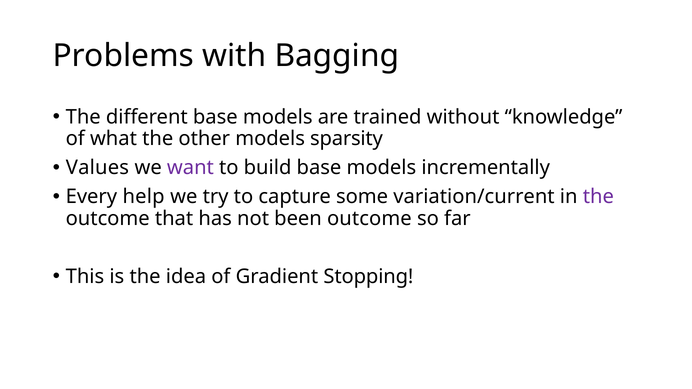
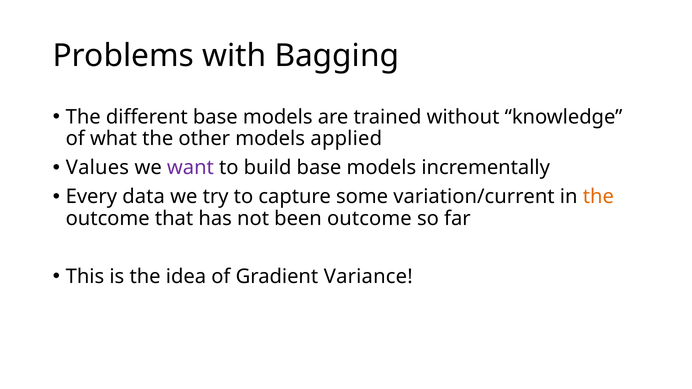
sparsity: sparsity -> applied (346, 139)
help: help -> data (144, 197)
the colour: purple -> orange (598, 197)
Stopping: Stopping -> Variance (368, 277)
